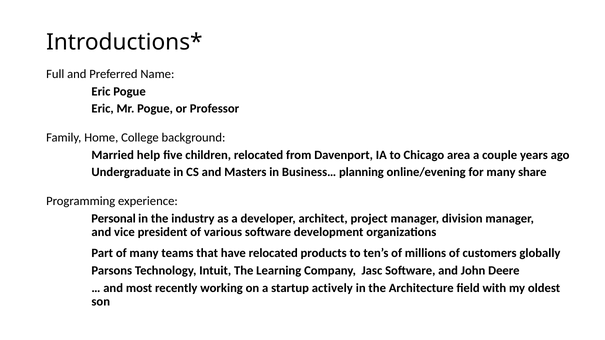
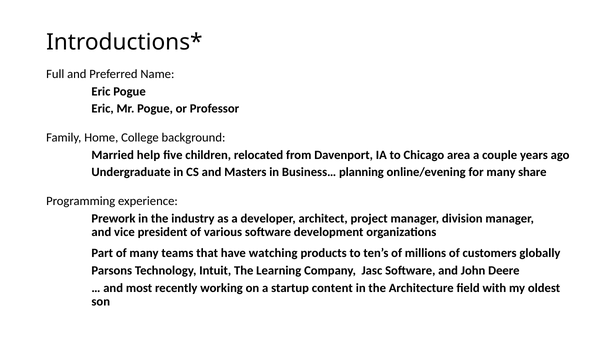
Personal: Personal -> Prework (113, 219)
have relocated: relocated -> watching (273, 253)
actively: actively -> content (332, 288)
